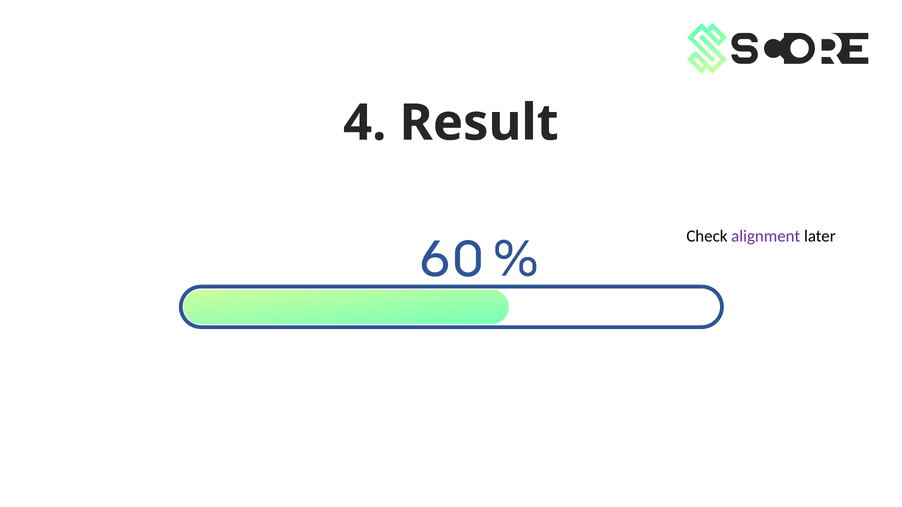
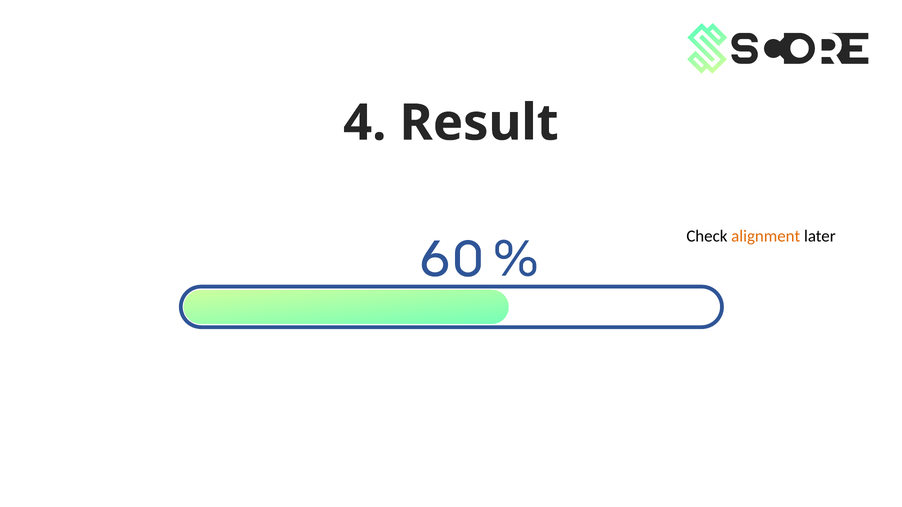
alignment colour: purple -> orange (766, 237)
